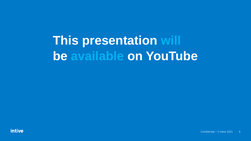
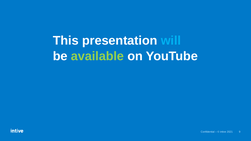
available colour: light blue -> light green (97, 56)
